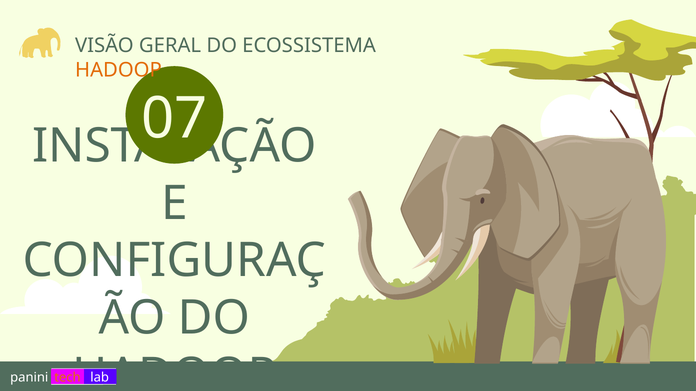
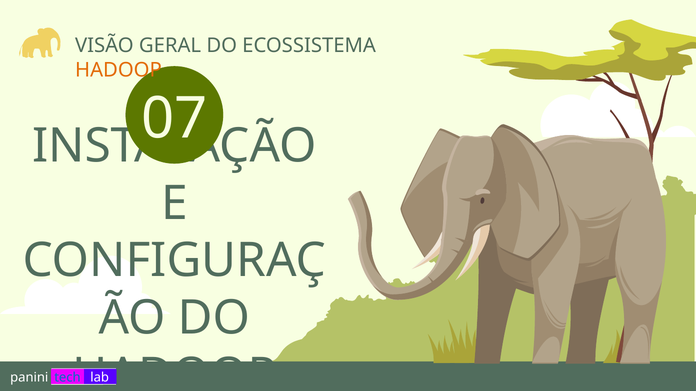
tech colour: orange -> blue (67, 378)
